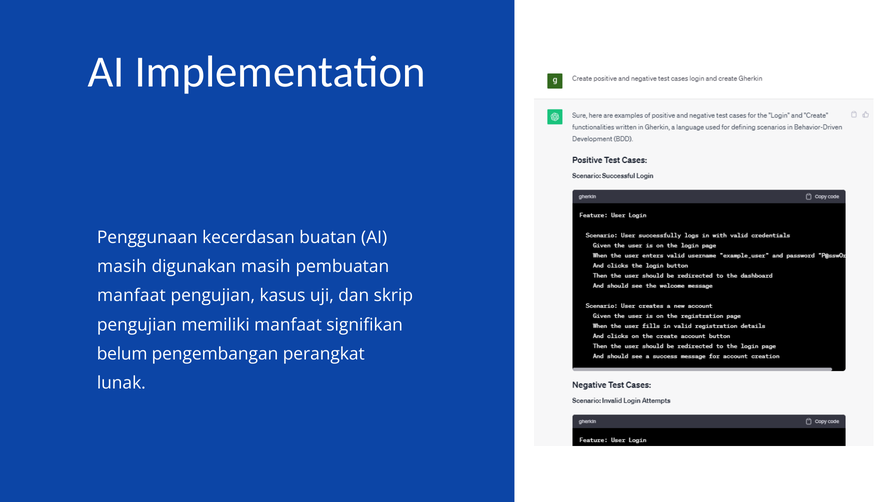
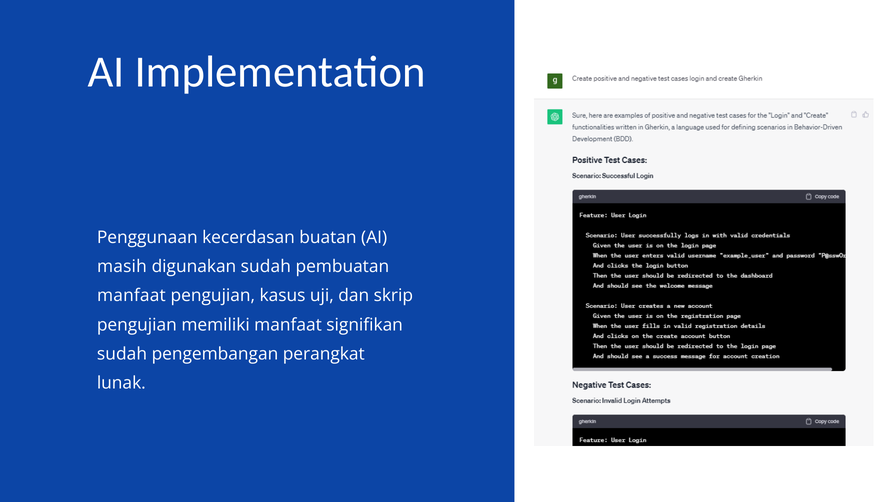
digunakan masih: masih -> sudah (266, 267)
belum: belum -> sudah (122, 354)
